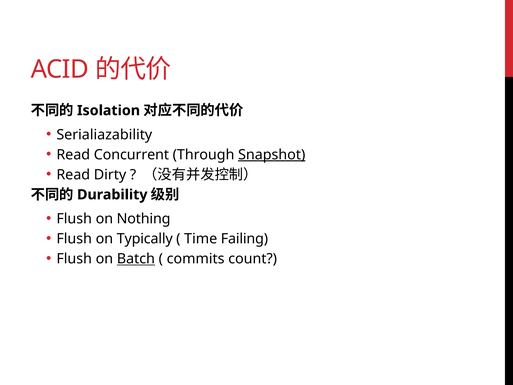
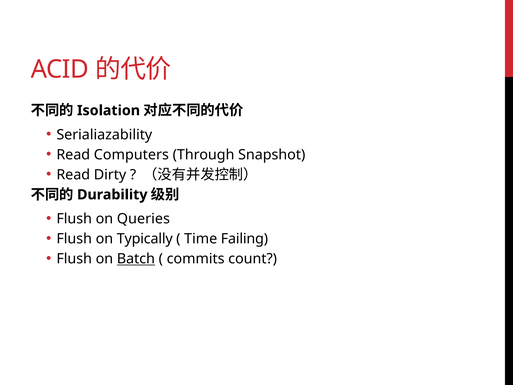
Concurrent: Concurrent -> Computers (131, 155)
Snapshot underline: present -> none (272, 155)
Nothing: Nothing -> Queries (143, 219)
